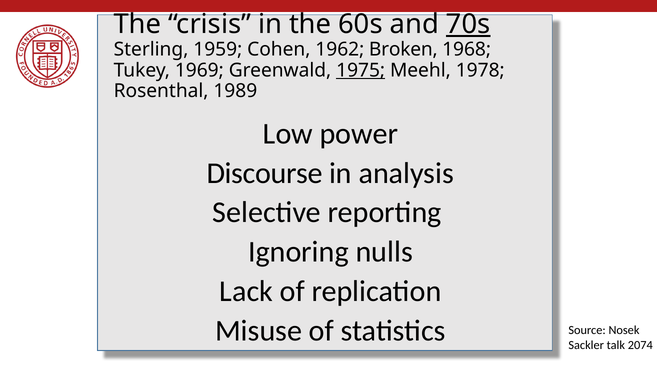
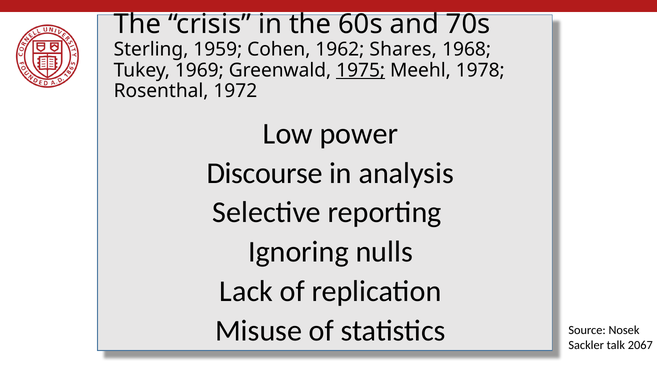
70s underline: present -> none (468, 24)
Broken: Broken -> Shares (403, 49)
1989: 1989 -> 1972 (235, 91)
2074: 2074 -> 2067 (640, 345)
